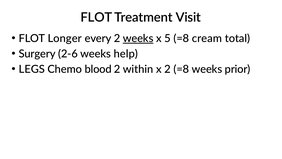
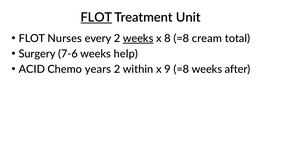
FLOT underline: none -> present (96, 17)
Visit: Visit -> Unit (188, 17)
Longer: Longer -> Nurses (65, 38)
5: 5 -> 8 (168, 38)
2-6: 2-6 -> 7-6 (68, 54)
LEGS: LEGS -> ACID (32, 69)
blood: blood -> years (98, 69)
x 2: 2 -> 9 (168, 69)
prior: prior -> after (238, 69)
